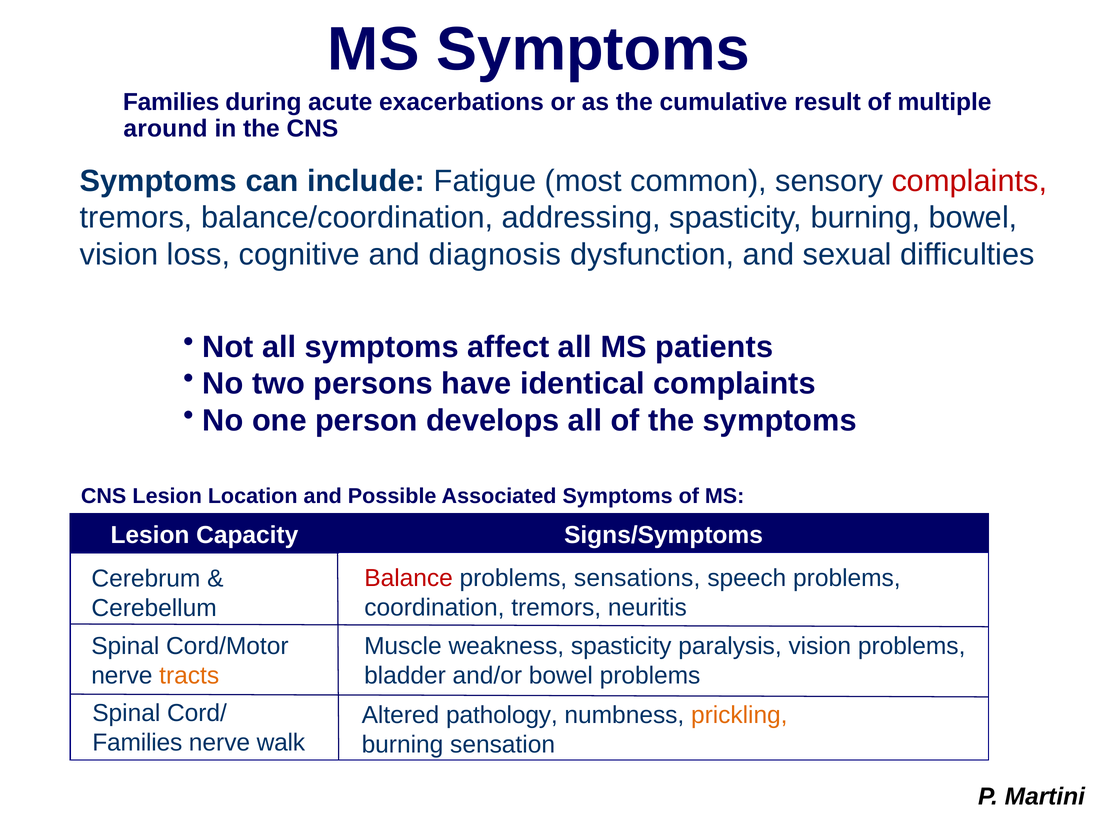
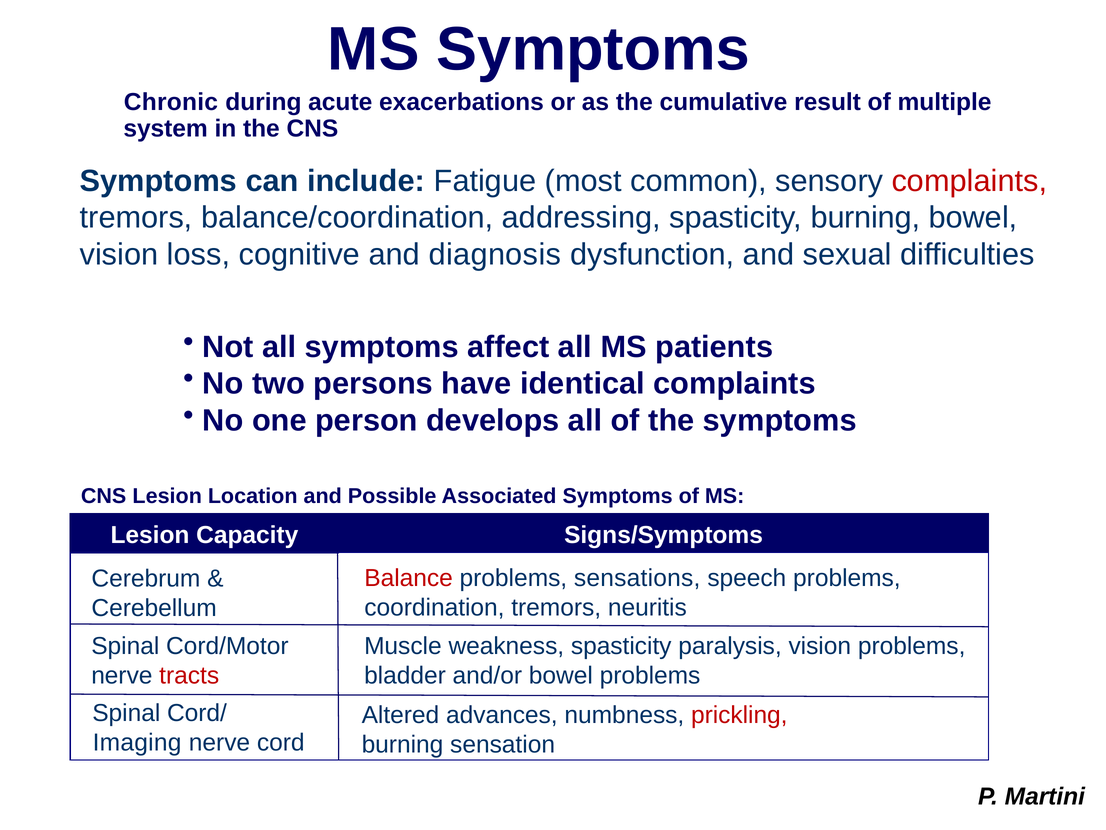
Families: Families -> Chronic (171, 102)
around: around -> system (166, 129)
tracts colour: orange -> red (189, 675)
pathology: pathology -> advances (502, 715)
prickling colour: orange -> red (739, 715)
Families: Families -> Imaging (137, 742)
walk: walk -> cord (281, 742)
